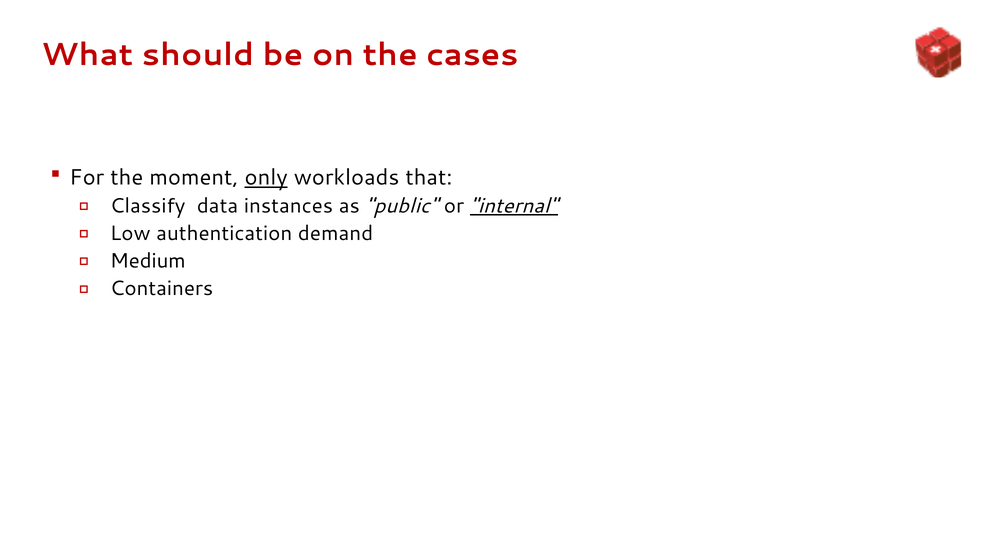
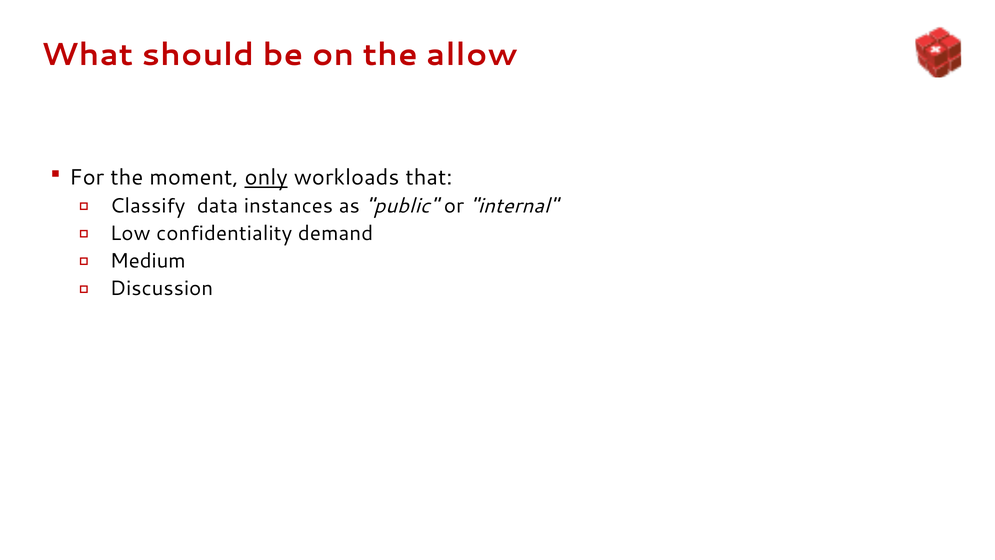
cases: cases -> allow (472, 55)
internal underline: present -> none (514, 206)
authentication: authentication -> confidentiality (224, 233)
Containers: Containers -> Discussion (162, 288)
